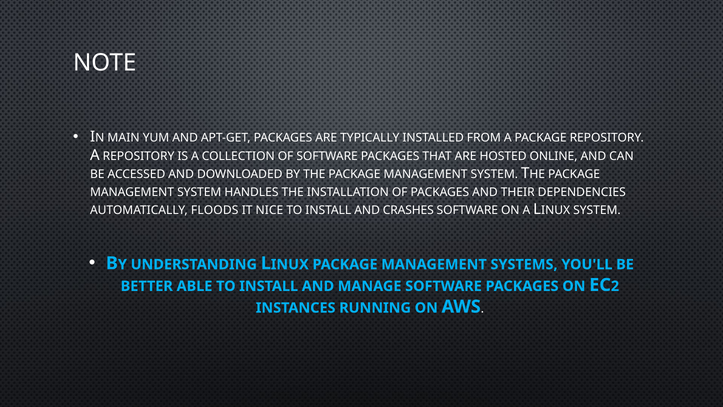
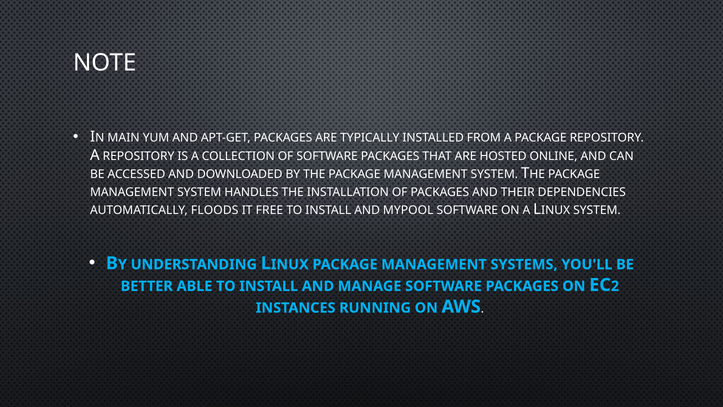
NICE: NICE -> FREE (269, 210)
CRASHES: CRASHES -> MYPOOL (408, 210)
